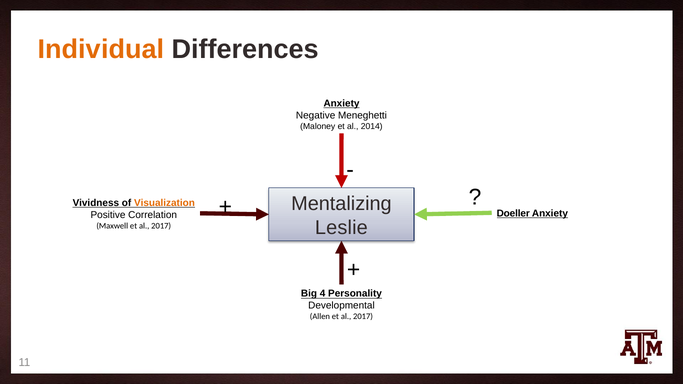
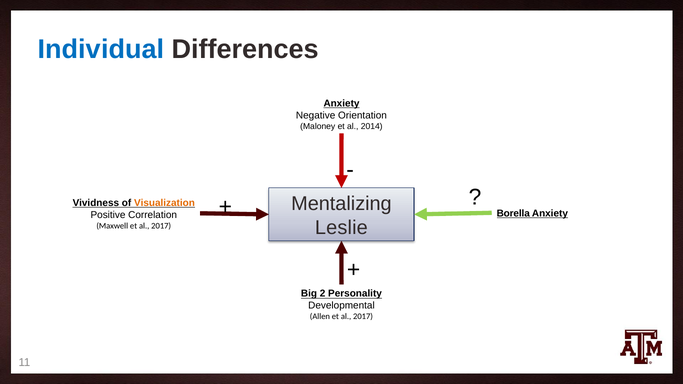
Individual colour: orange -> blue (101, 49)
Meneghetti: Meneghetti -> Orientation (362, 115)
Doeller: Doeller -> Borella (513, 214)
4: 4 -> 2 (323, 294)
